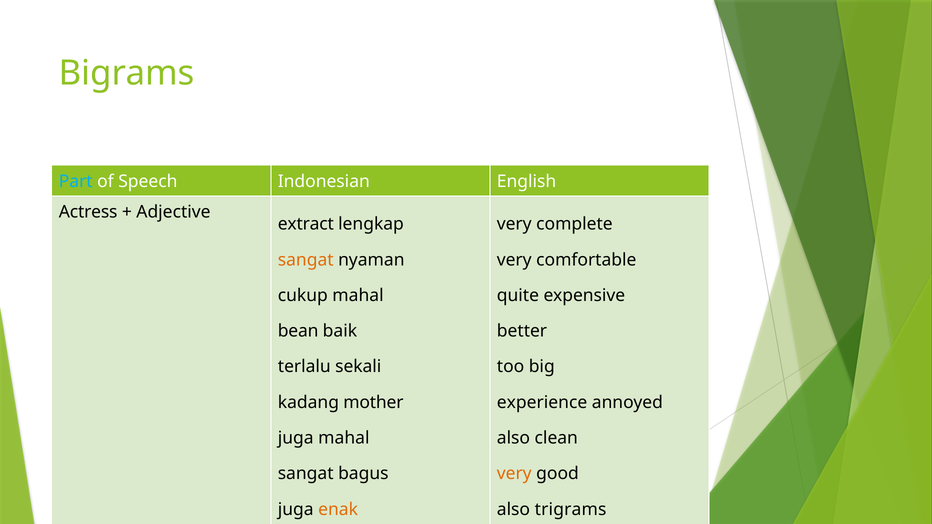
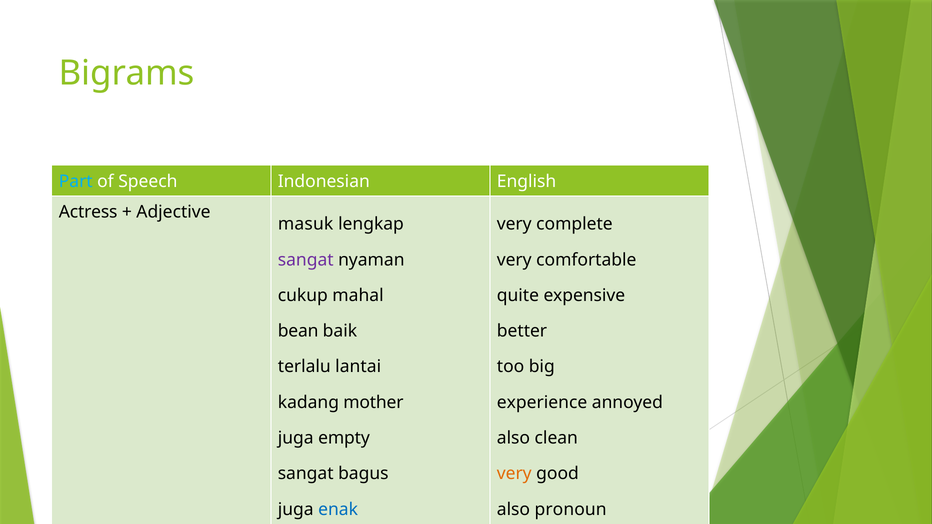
extract: extract -> masuk (306, 224)
sangat colour: orange -> purple (306, 260)
sekali: sekali -> lantai (358, 367)
juga mahal: mahal -> empty (344, 438)
enak colour: orange -> blue (338, 510)
trigrams: trigrams -> pronoun (571, 510)
